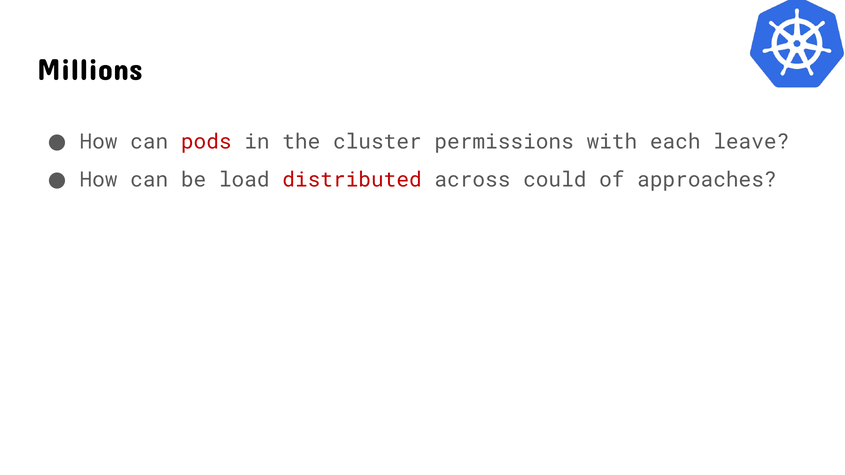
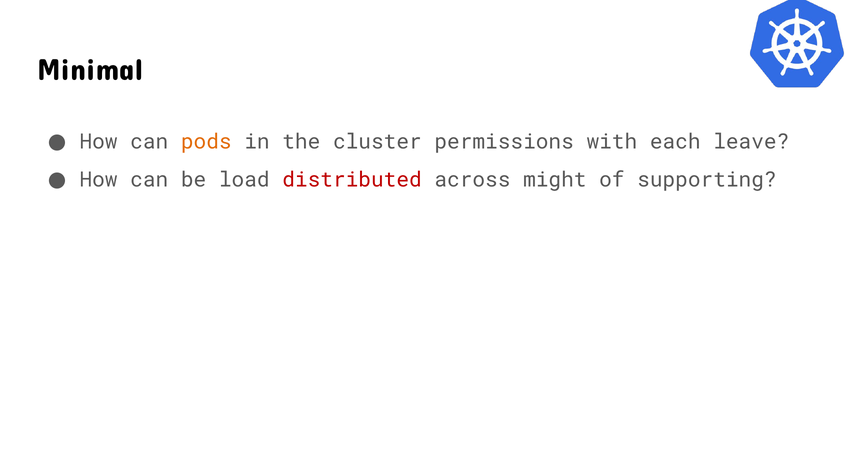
Millions: Millions -> Minimal (90, 70)
pods colour: red -> orange (206, 142)
could: could -> might (555, 180)
approaches: approaches -> supporting (707, 180)
